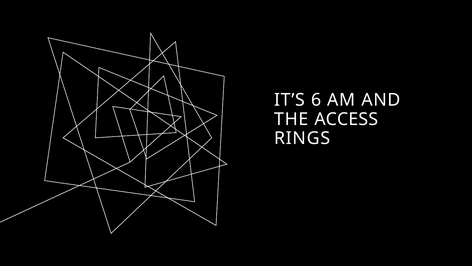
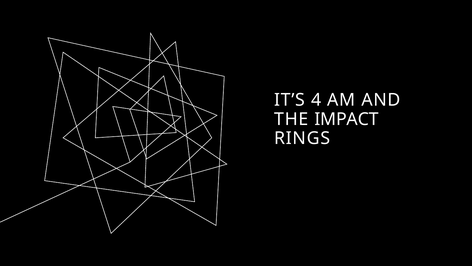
6: 6 -> 4 (316, 100)
ACCESS: ACCESS -> IMPACT (346, 119)
